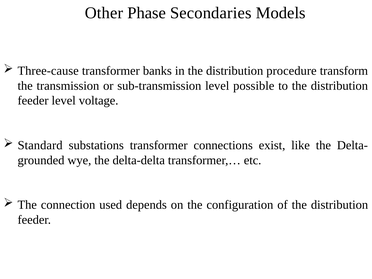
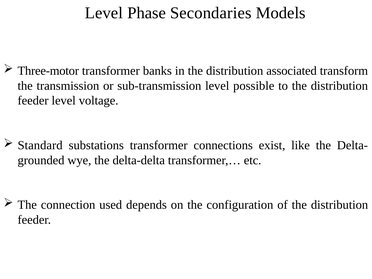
Other: Other -> Level (104, 13)
Three-cause: Three-cause -> Three-motor (48, 71)
procedure: procedure -> associated (292, 71)
